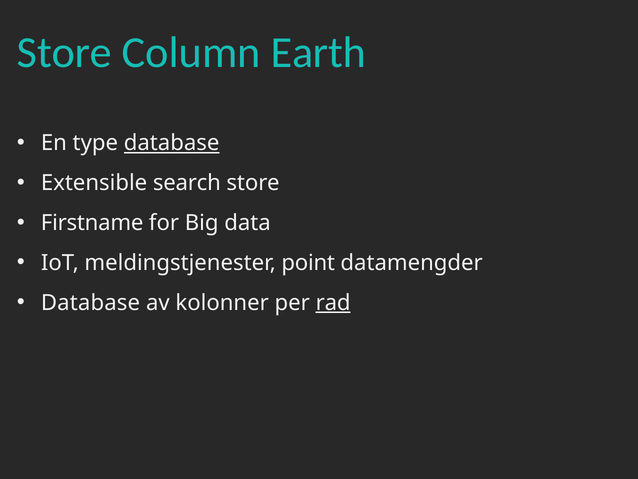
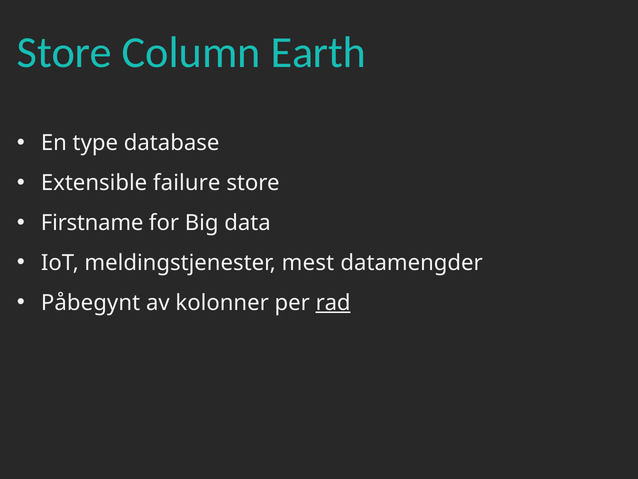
database underline: present -> none (172, 143)
search: search -> failure (187, 183)
point: point -> mest (308, 263)
Database: Database -> Påbegynt (91, 302)
